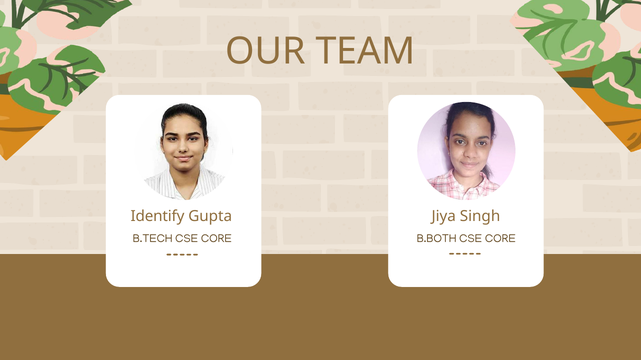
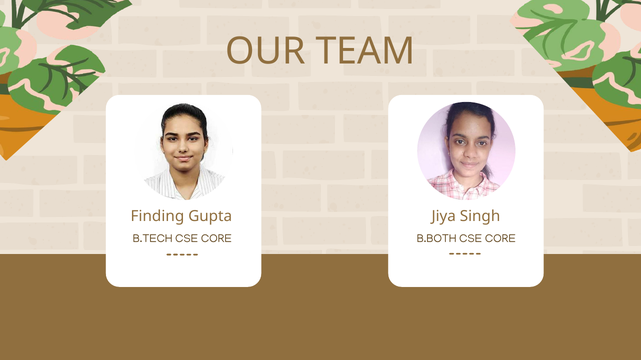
Identify: Identify -> Finding (157, 217)
